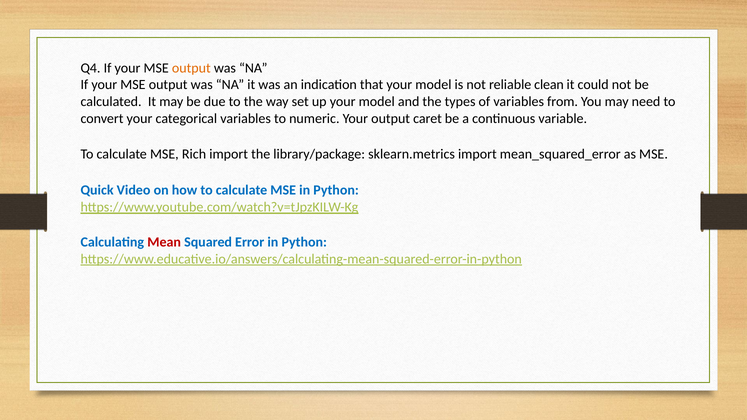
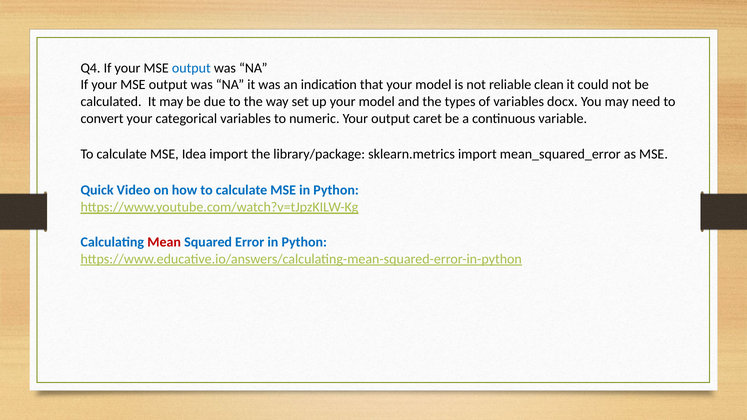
output colour: orange -> blue (191, 68)
from: from -> docx (562, 102)
Rich: Rich -> Idea (194, 154)
